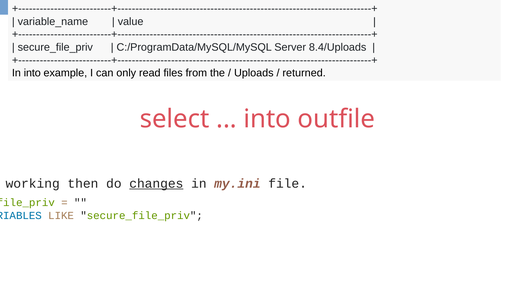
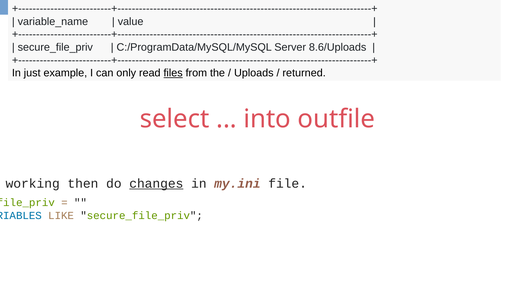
8.4/Uploads: 8.4/Uploads -> 8.6/Uploads (338, 47)
In into: into -> just (32, 73)
files underline: none -> present (173, 73)
